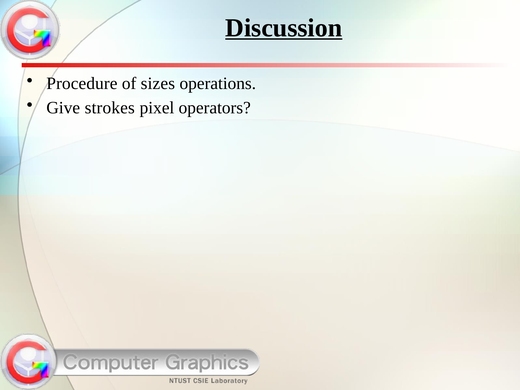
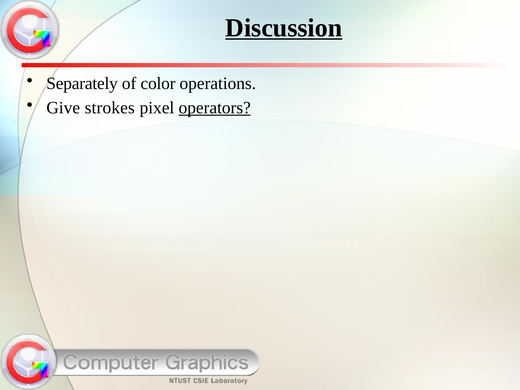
Procedure: Procedure -> Separately (82, 84)
sizes: sizes -> color (158, 84)
operators underline: none -> present (215, 108)
